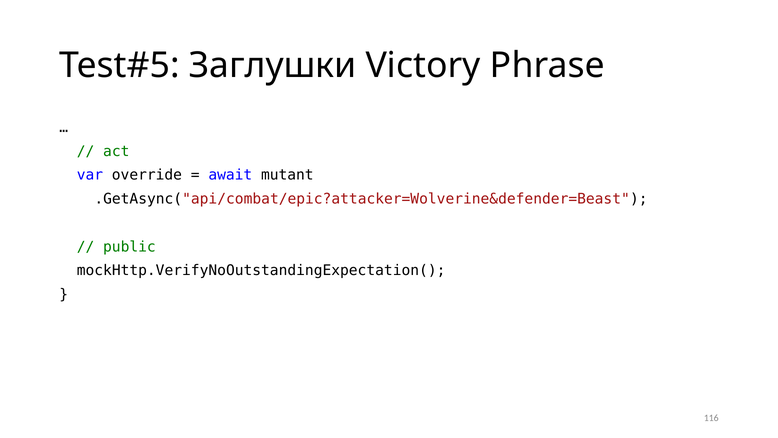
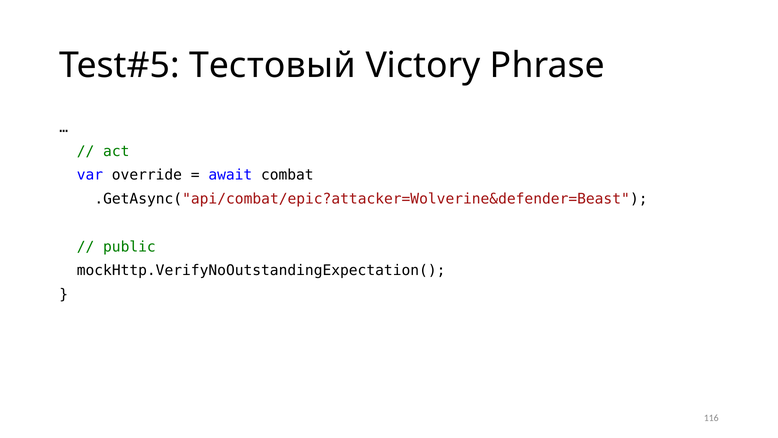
Заглушки: Заглушки -> Тестовый (272, 65)
mutant: mutant -> combat (287, 175)
